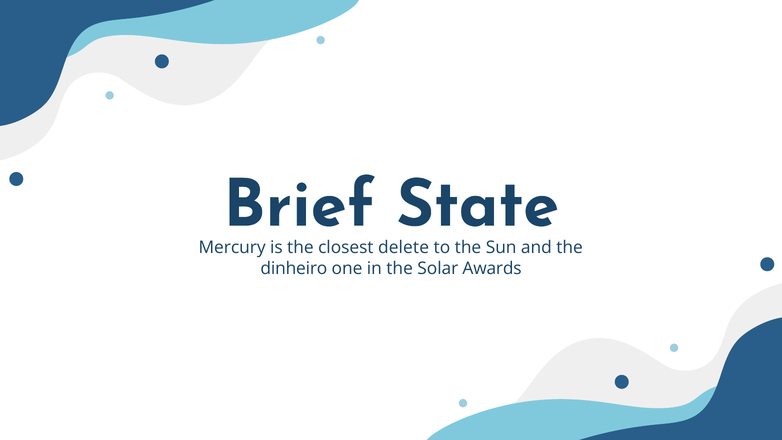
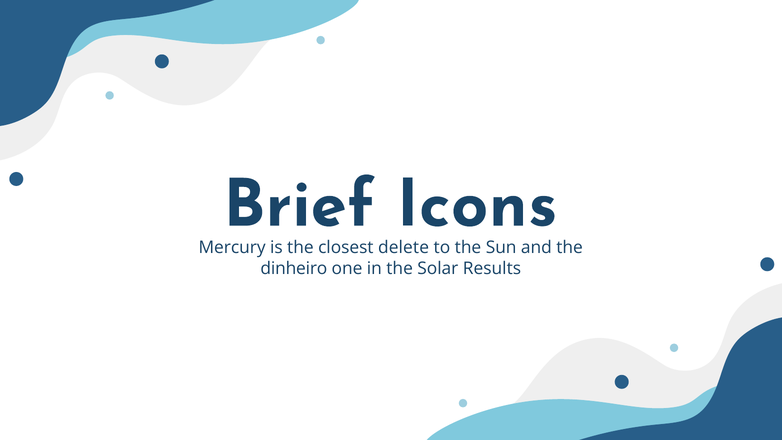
State: State -> Icons (477, 204)
Awards: Awards -> Results (492, 268)
